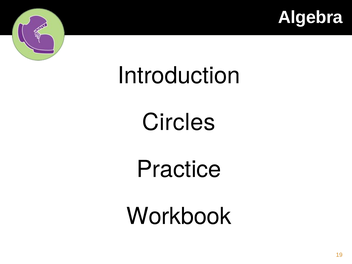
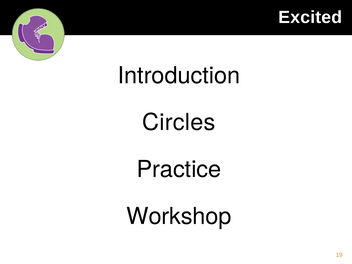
Algebra: Algebra -> Excited (310, 17)
Workbook: Workbook -> Workshop (179, 216)
